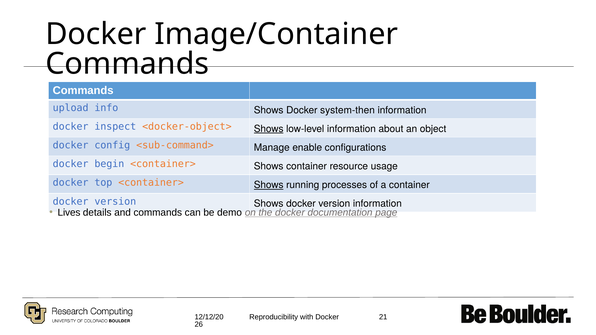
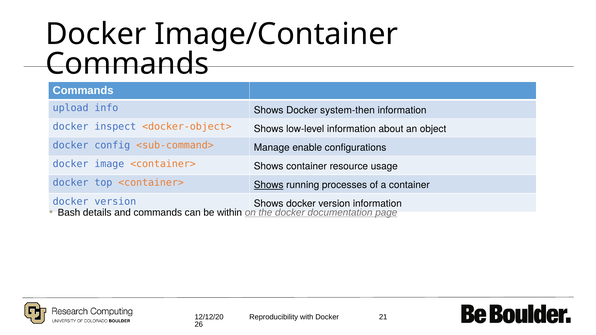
Shows underline: present -> none (269, 129)
begin: begin -> image (109, 164)
Lives: Lives -> Bash (69, 213)
demo: demo -> within (230, 213)
